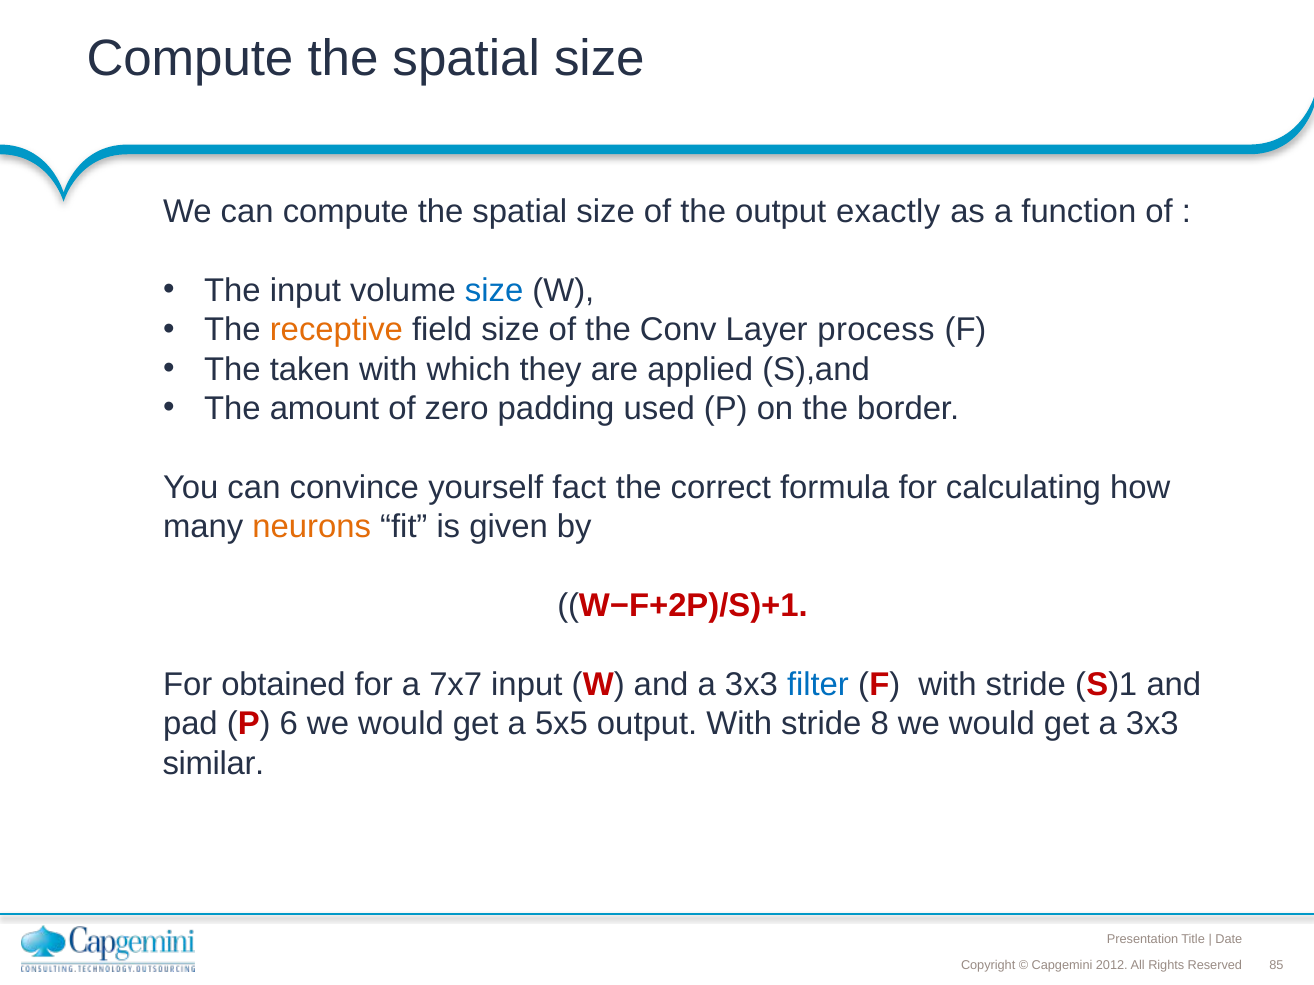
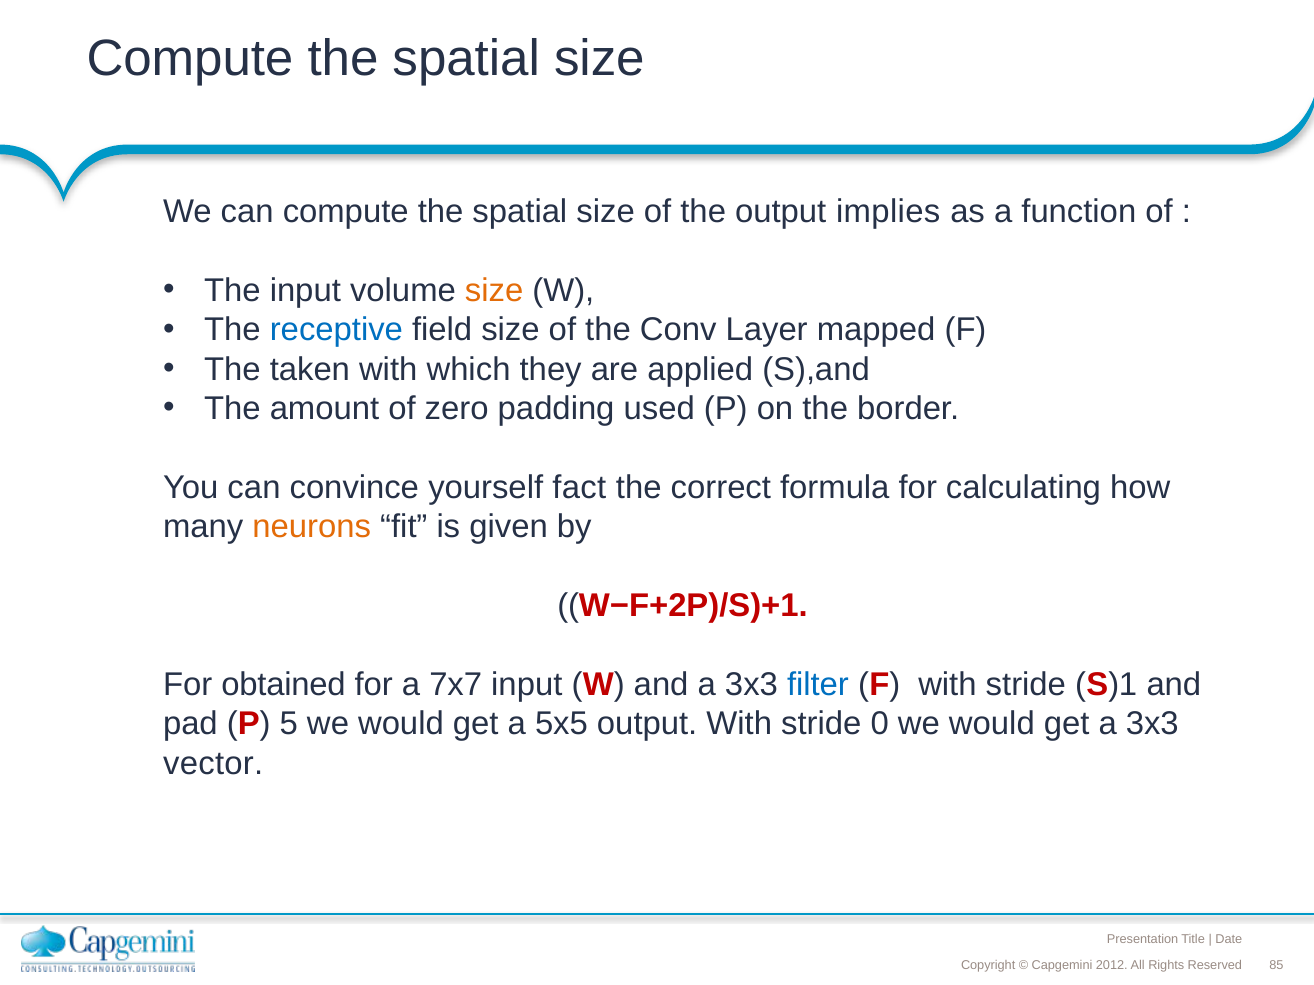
exactly: exactly -> implies (888, 212)
size colour: blue -> orange (494, 291)
receptive colour: orange -> blue (336, 330)
process: process -> mapped (876, 330)
6: 6 -> 5 (289, 724)
8: 8 -> 0 (880, 724)
similar: similar -> vector (213, 764)
